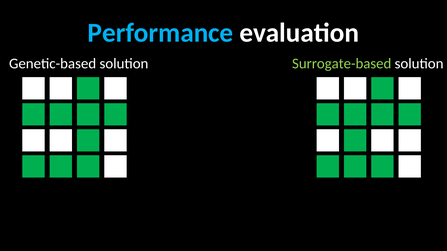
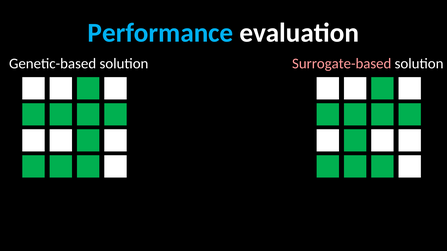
Surrogate-based colour: light green -> pink (342, 64)
